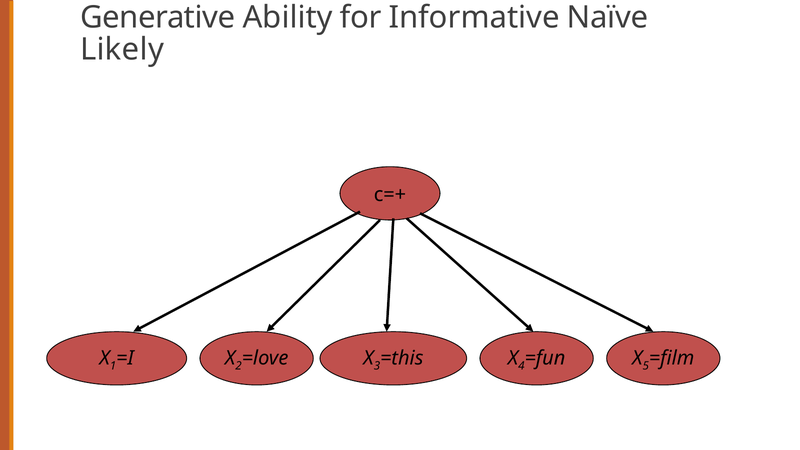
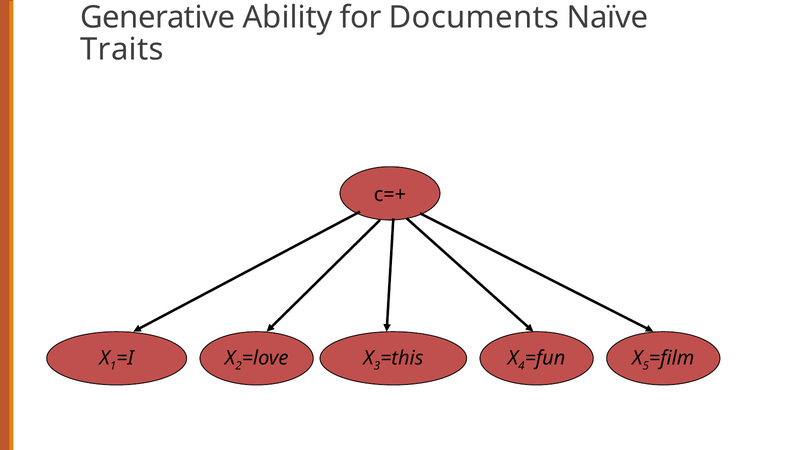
Informative: Informative -> Documents (474, 18)
Likely: Likely -> Traits (122, 49)
